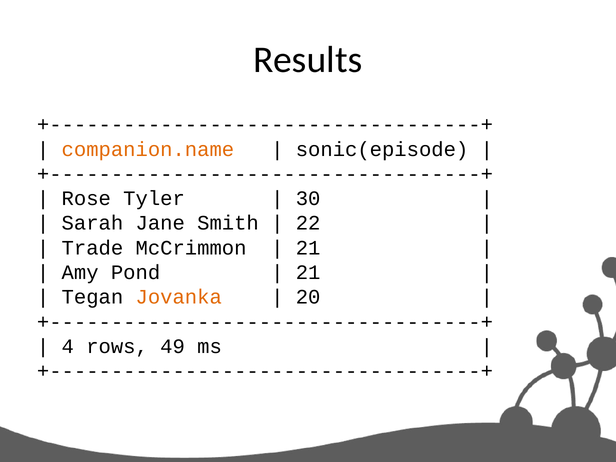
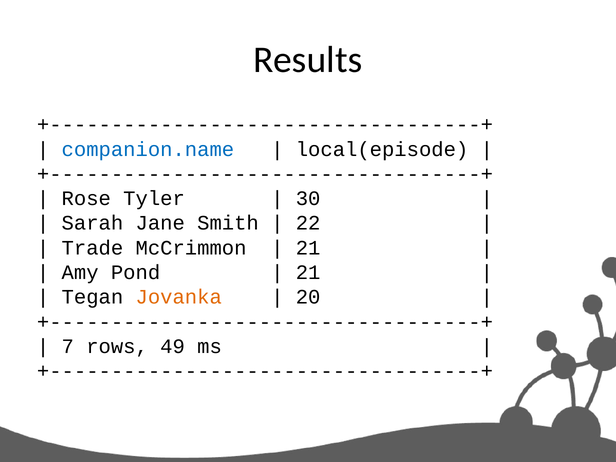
companion.name colour: orange -> blue (148, 149)
sonic(episode: sonic(episode -> local(episode (382, 149)
4: 4 -> 7 (68, 346)
